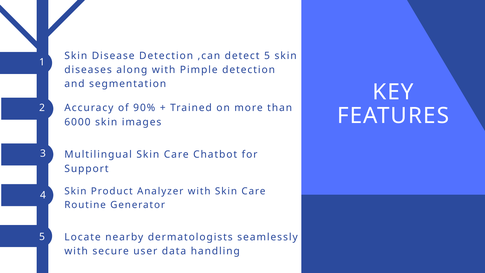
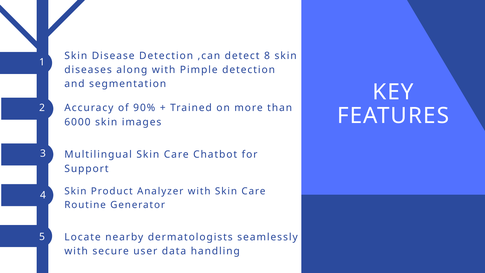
detect 5: 5 -> 8 (267, 56)
